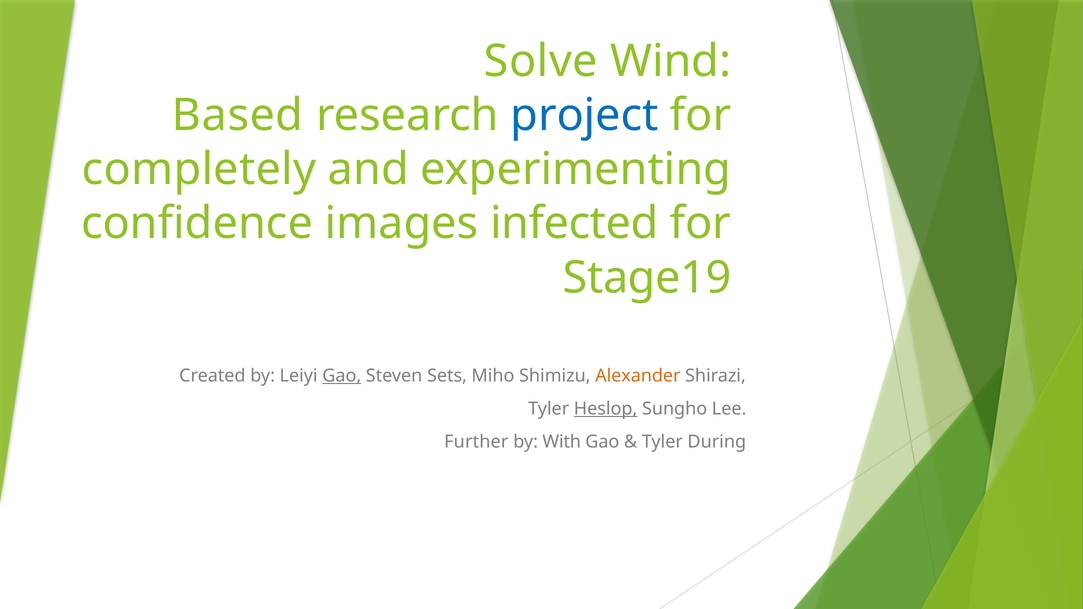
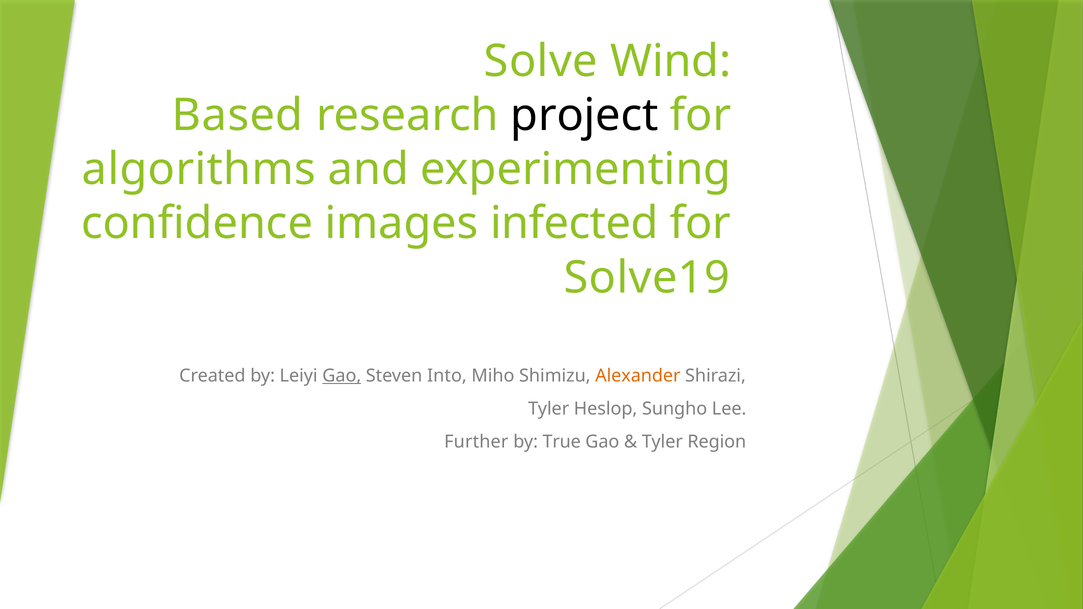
project colour: blue -> black (584, 115)
completely: completely -> algorithms (199, 169)
Stage19: Stage19 -> Solve19 (647, 278)
Sets: Sets -> Into (447, 376)
Heslop underline: present -> none (606, 409)
With: With -> True (562, 442)
During: During -> Region (717, 442)
